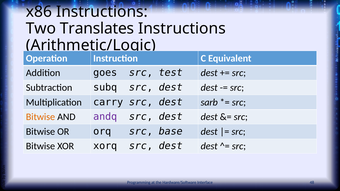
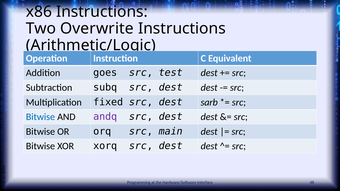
Translates: Translates -> Overwrite (97, 29)
carry: carry -> fixed (108, 102)
Bitwise colour: orange -> blue (40, 117)
base: base -> main (171, 131)
